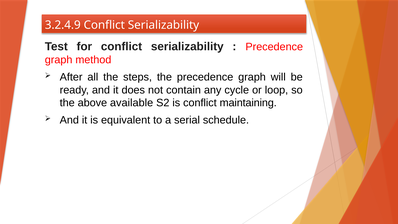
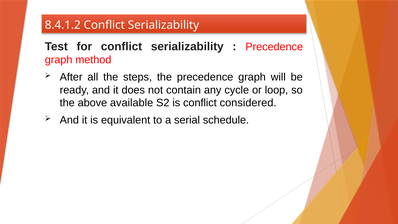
3.2.4.9: 3.2.4.9 -> 8.4.1.2 (63, 25)
maintaining: maintaining -> considered (248, 103)
